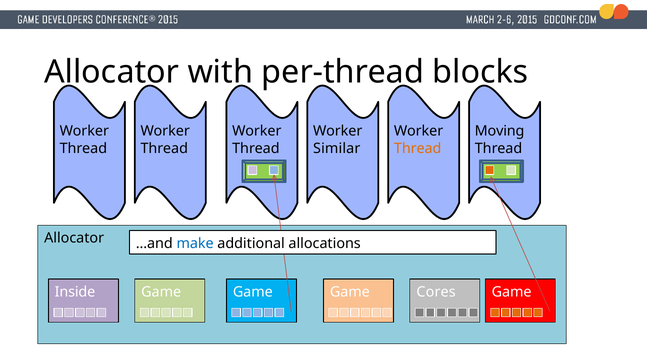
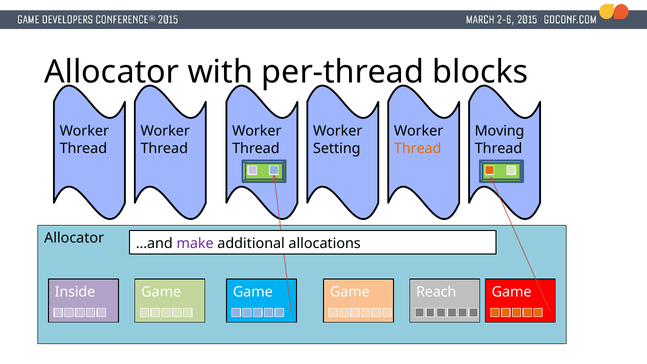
Similar: Similar -> Setting (337, 148)
make colour: blue -> purple (195, 243)
Cores: Cores -> Reach (436, 292)
